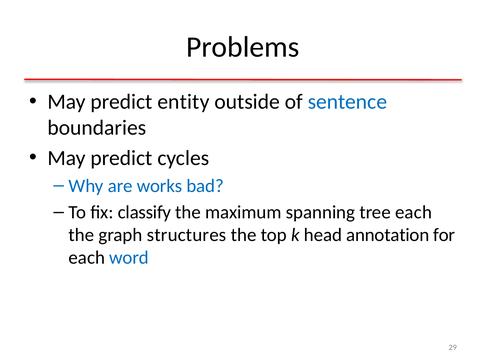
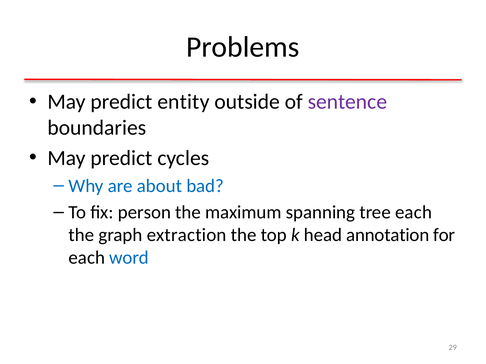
sentence colour: blue -> purple (347, 102)
works: works -> about (159, 186)
classify: classify -> person (144, 213)
structures: structures -> extraction (187, 235)
